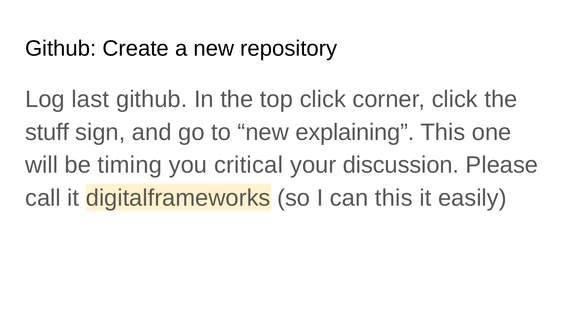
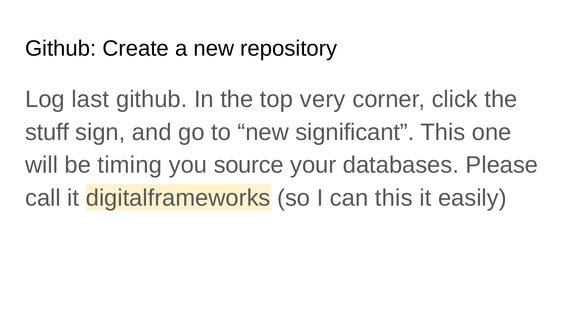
top click: click -> very (323, 99)
explaining: explaining -> significant (355, 132)
critical: critical -> source (249, 165)
discussion: discussion -> databases (401, 165)
